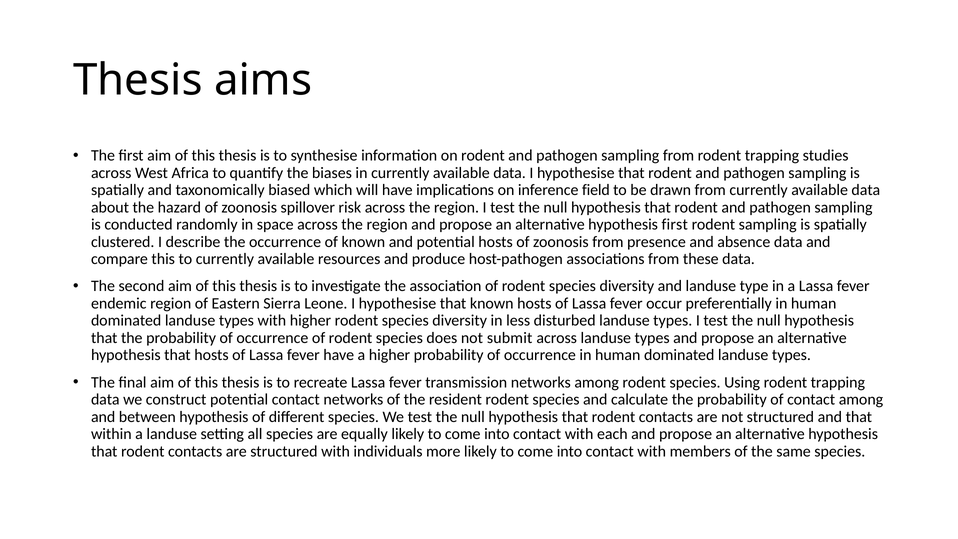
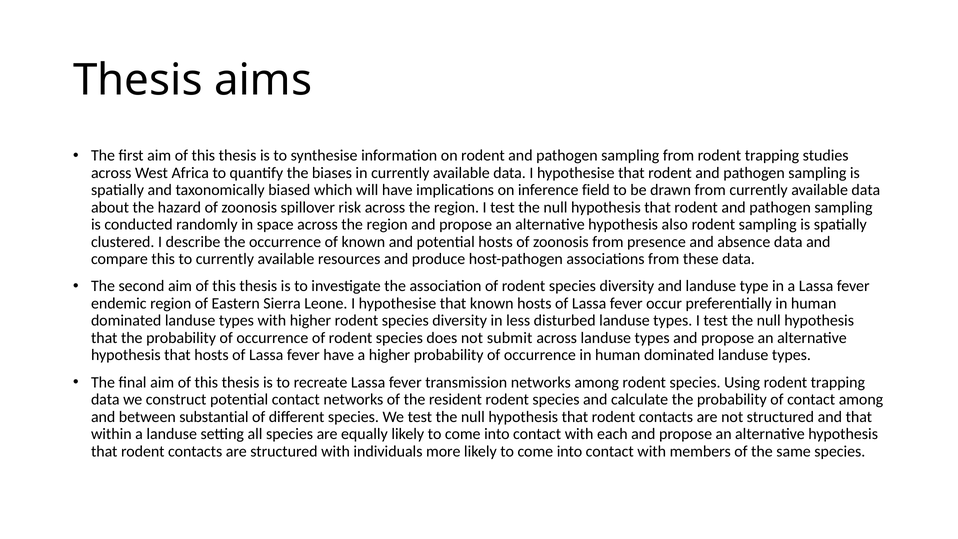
hypothesis first: first -> also (675, 224)
between hypothesis: hypothesis -> substantial (214, 417)
